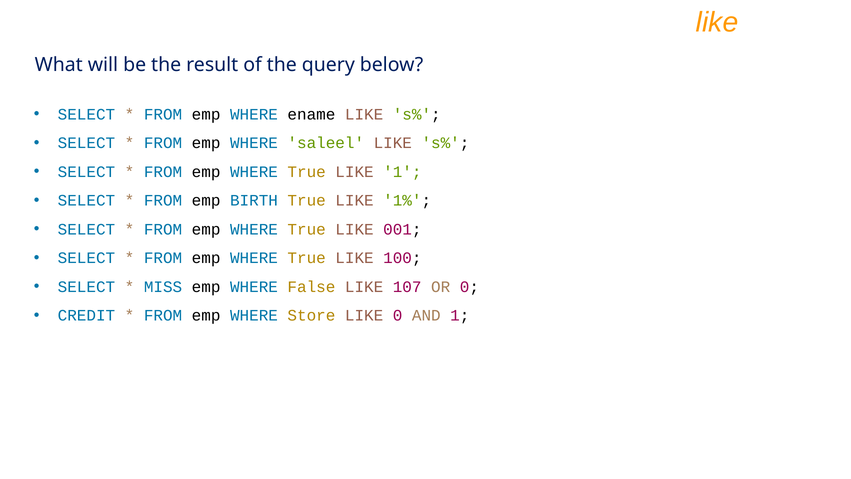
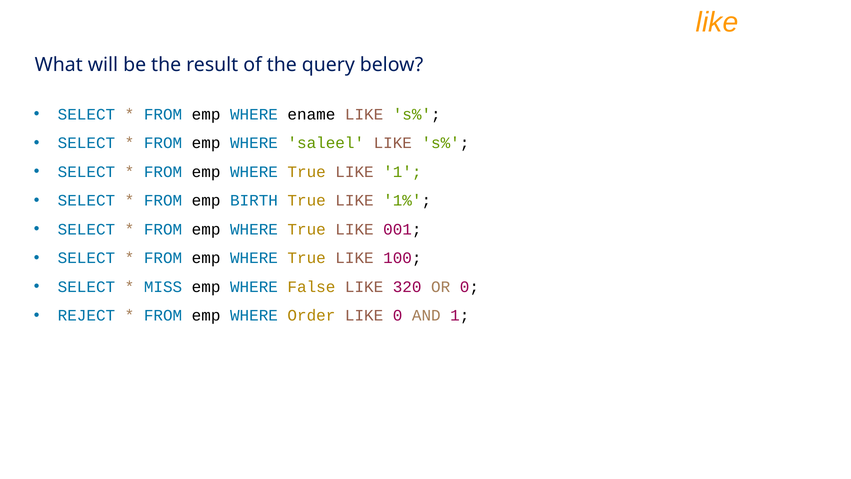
107: 107 -> 320 (407, 287)
CREDIT: CREDIT -> REJECT (86, 315)
Store: Store -> Order (311, 315)
